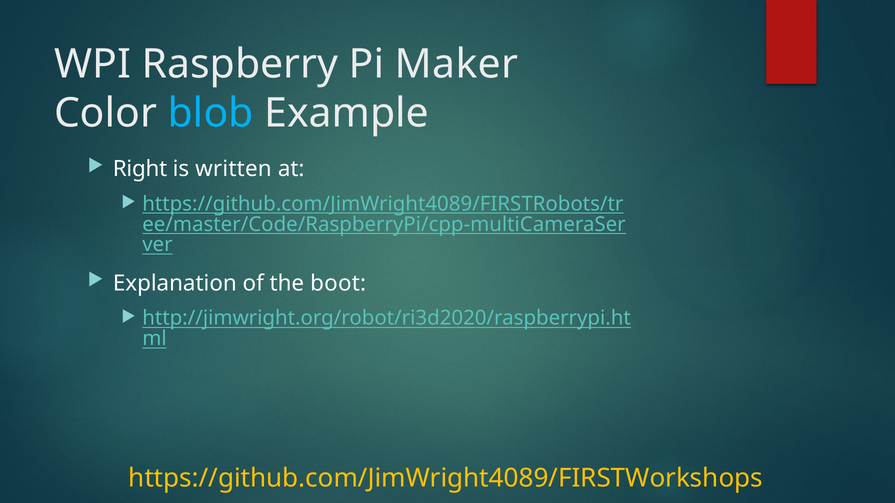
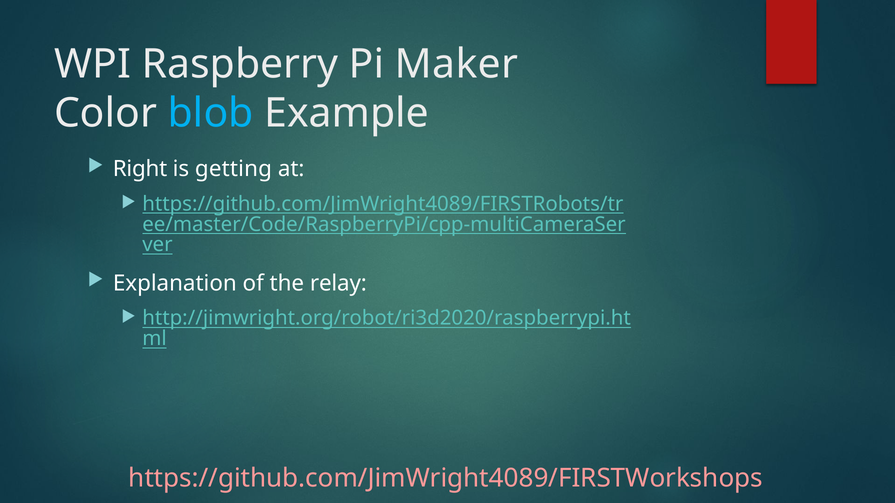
written: written -> getting (233, 169)
boot: boot -> relay (338, 283)
https://github.com/JimWright4089/FIRSTWorkshops colour: yellow -> pink (446, 479)
